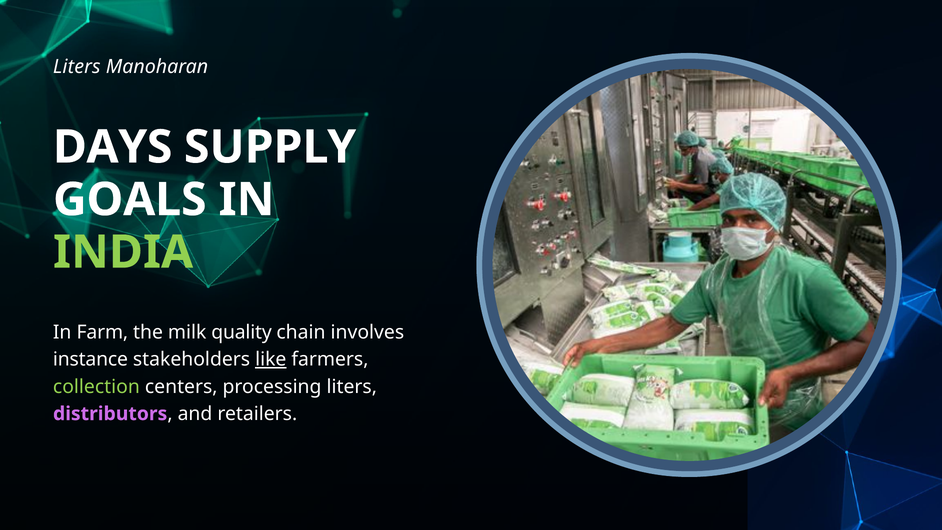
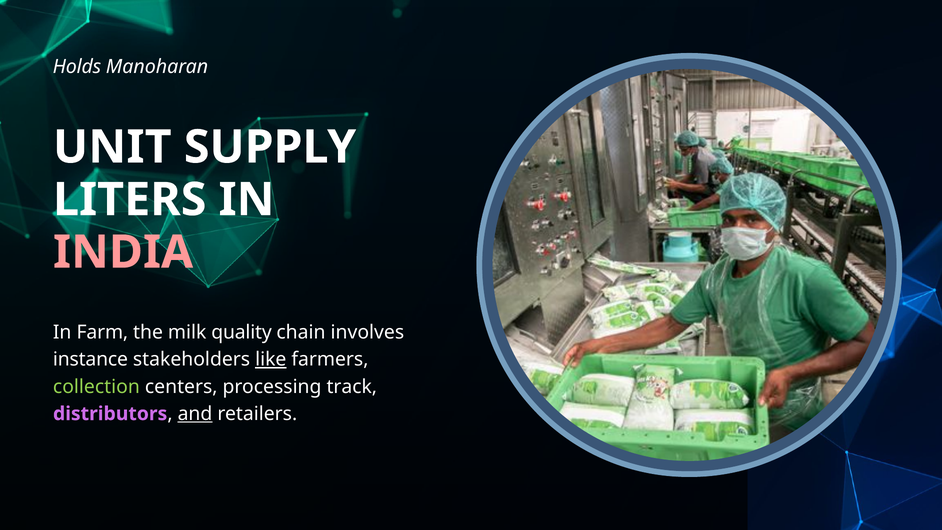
Liters: Liters -> Holds (77, 67)
DAYS: DAYS -> UNIT (112, 147)
GOALS: GOALS -> LITERS (130, 200)
INDIA colour: light green -> pink (123, 252)
processing liters: liters -> track (352, 387)
and underline: none -> present (195, 414)
